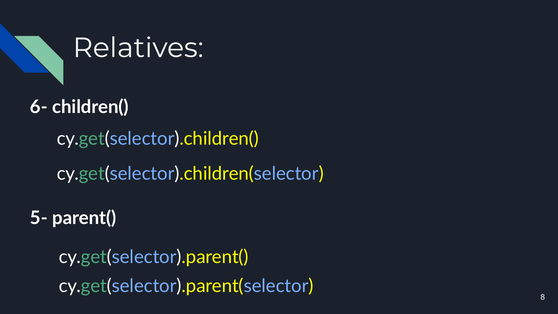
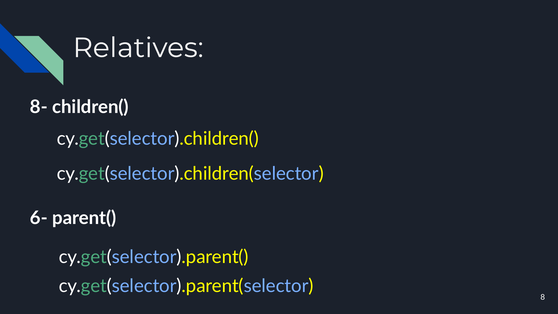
6-: 6- -> 8- (39, 107)
5-: 5- -> 6- (39, 218)
